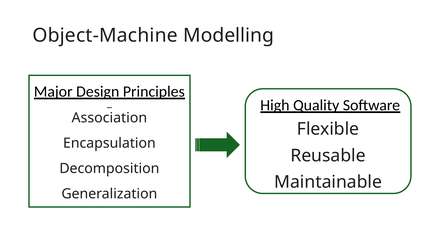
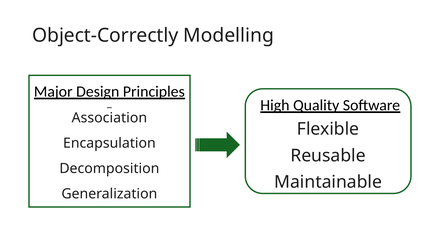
Object-Machine: Object-Machine -> Object-Correctly (105, 35)
